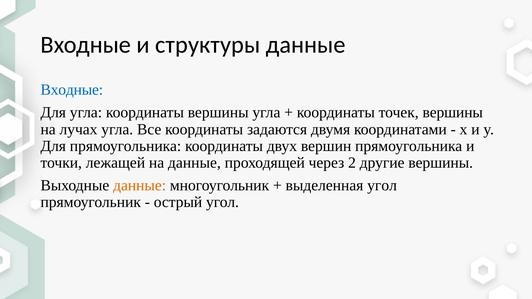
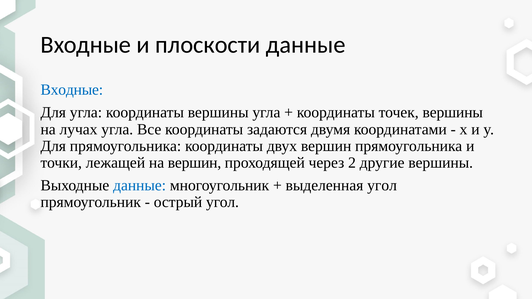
структуры: структуры -> плоскости (208, 45)
на данные: данные -> вершин (195, 163)
данные colour: orange -> blue (140, 186)
